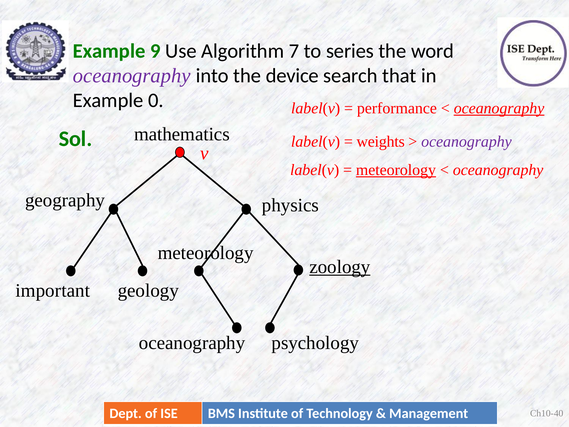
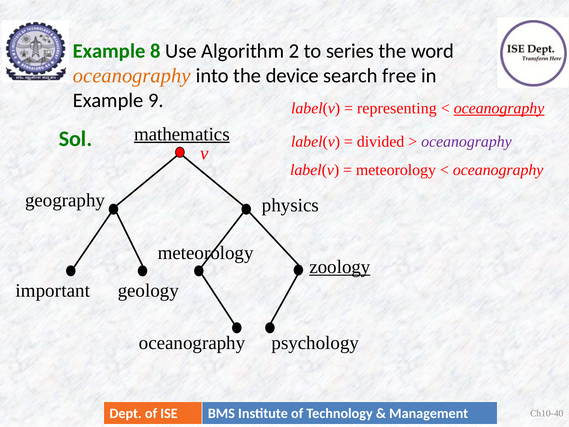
9: 9 -> 8 (155, 51)
7: 7 -> 2 (294, 51)
oceanography colour: purple -> orange (132, 76)
that: that -> free (399, 76)
0: 0 -> 9 (156, 100)
performance: performance -> representing (397, 108)
mathematics underline: none -> present (182, 134)
weights: weights -> divided (381, 141)
meteorology underline: present -> none (396, 170)
